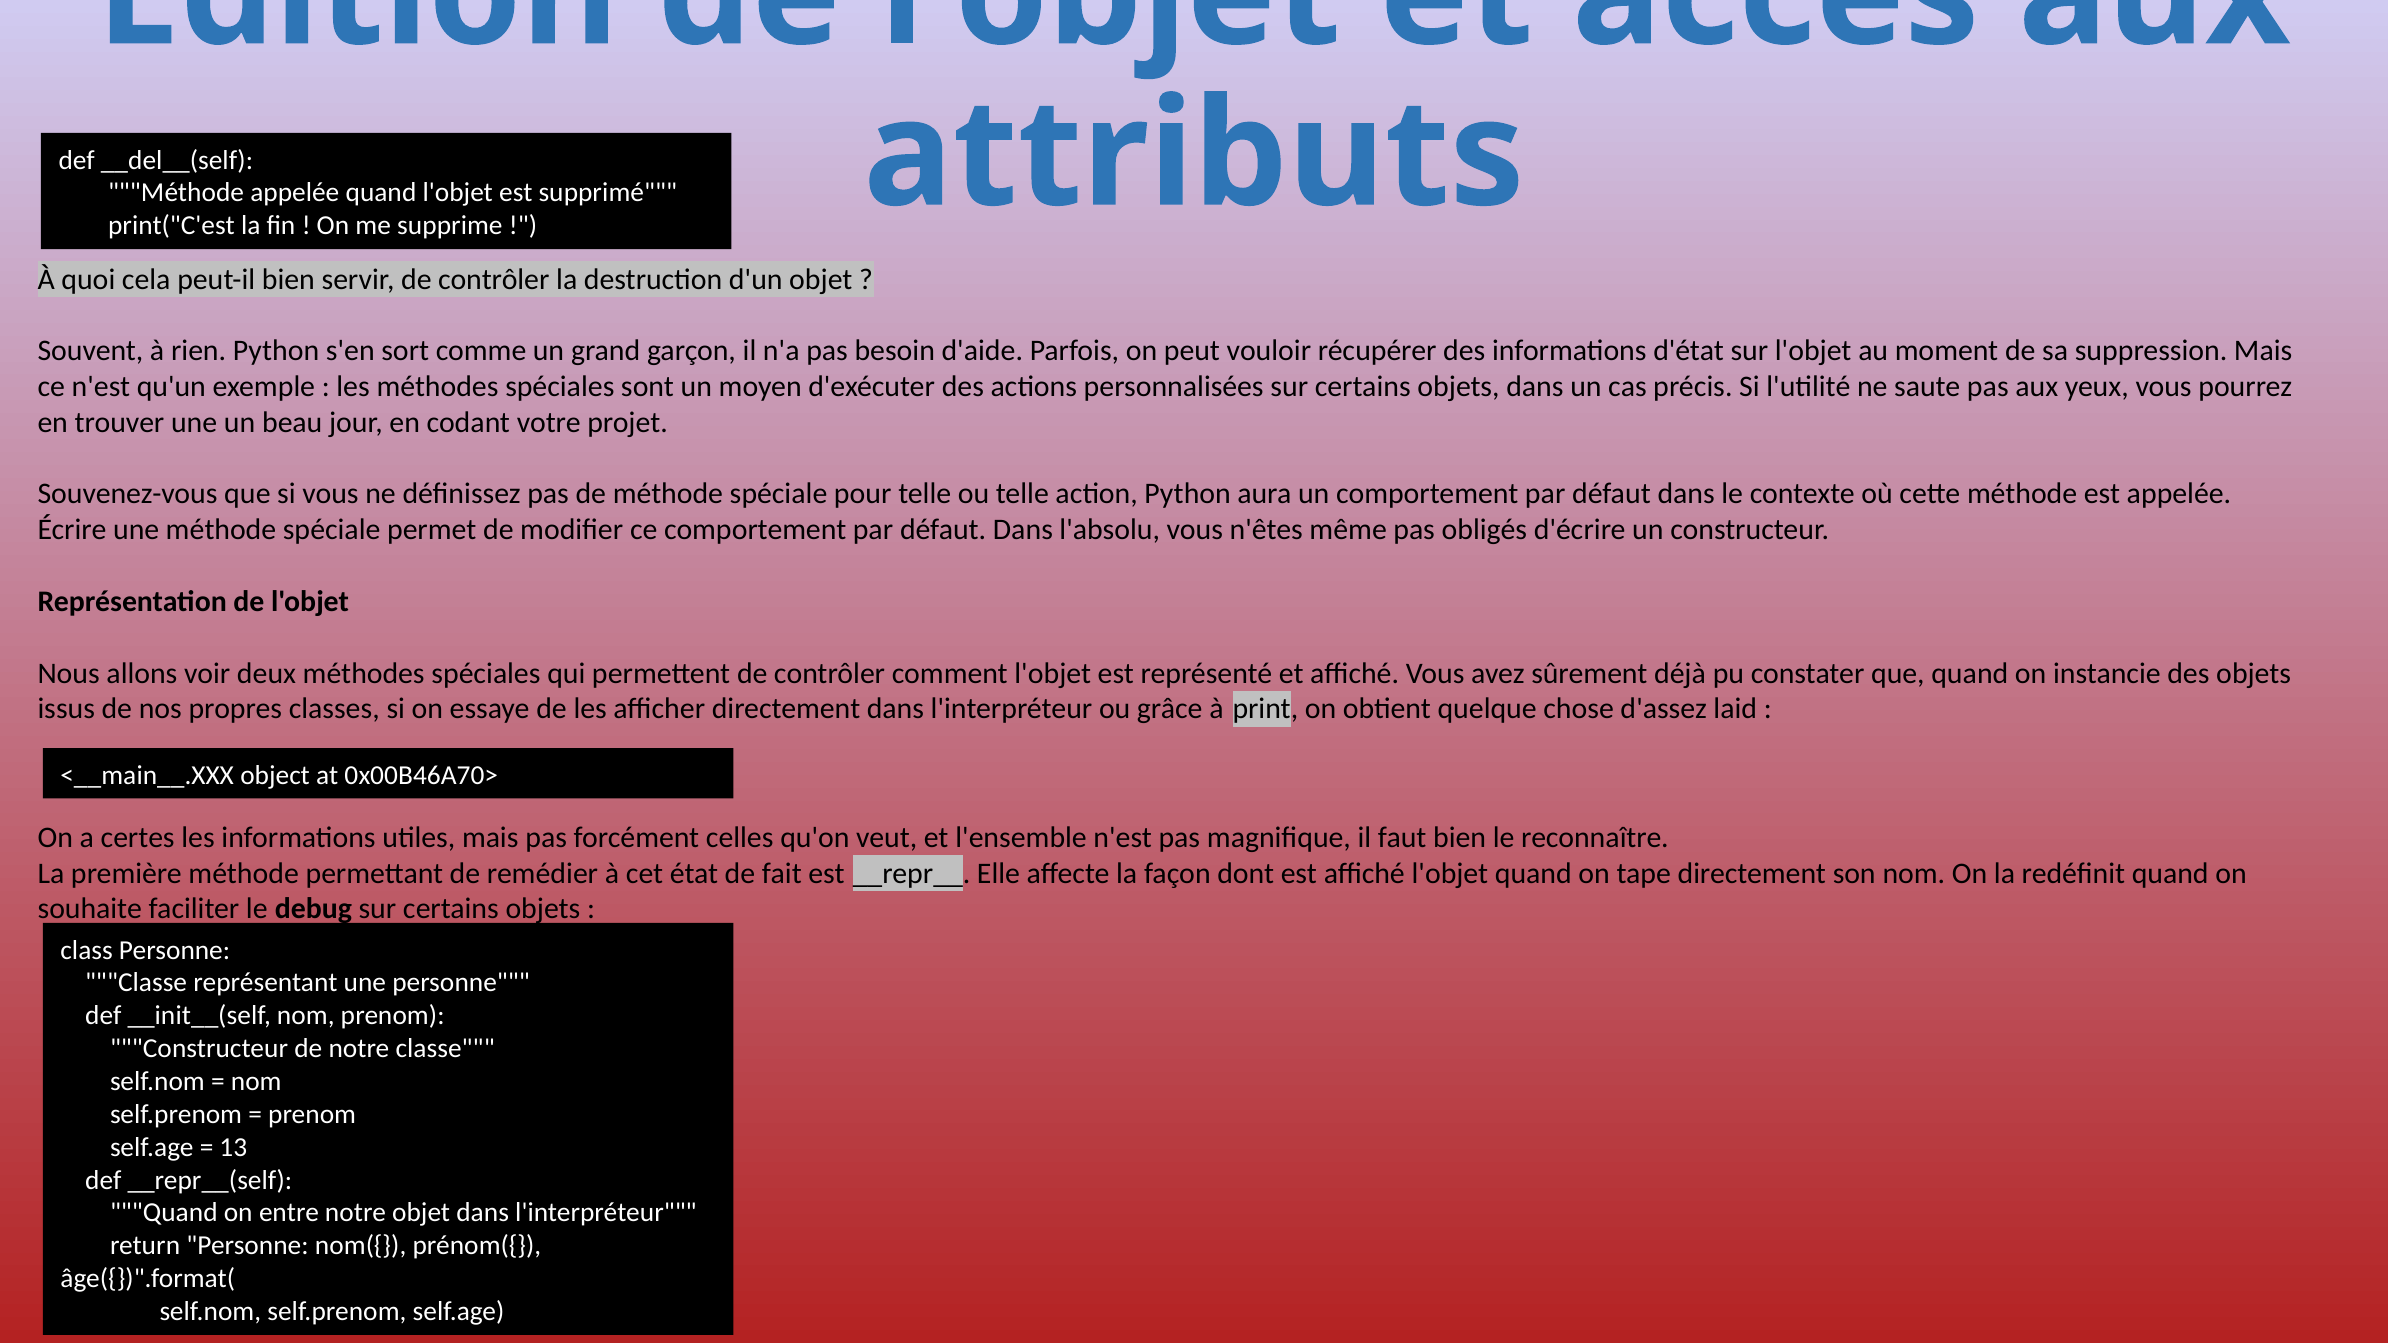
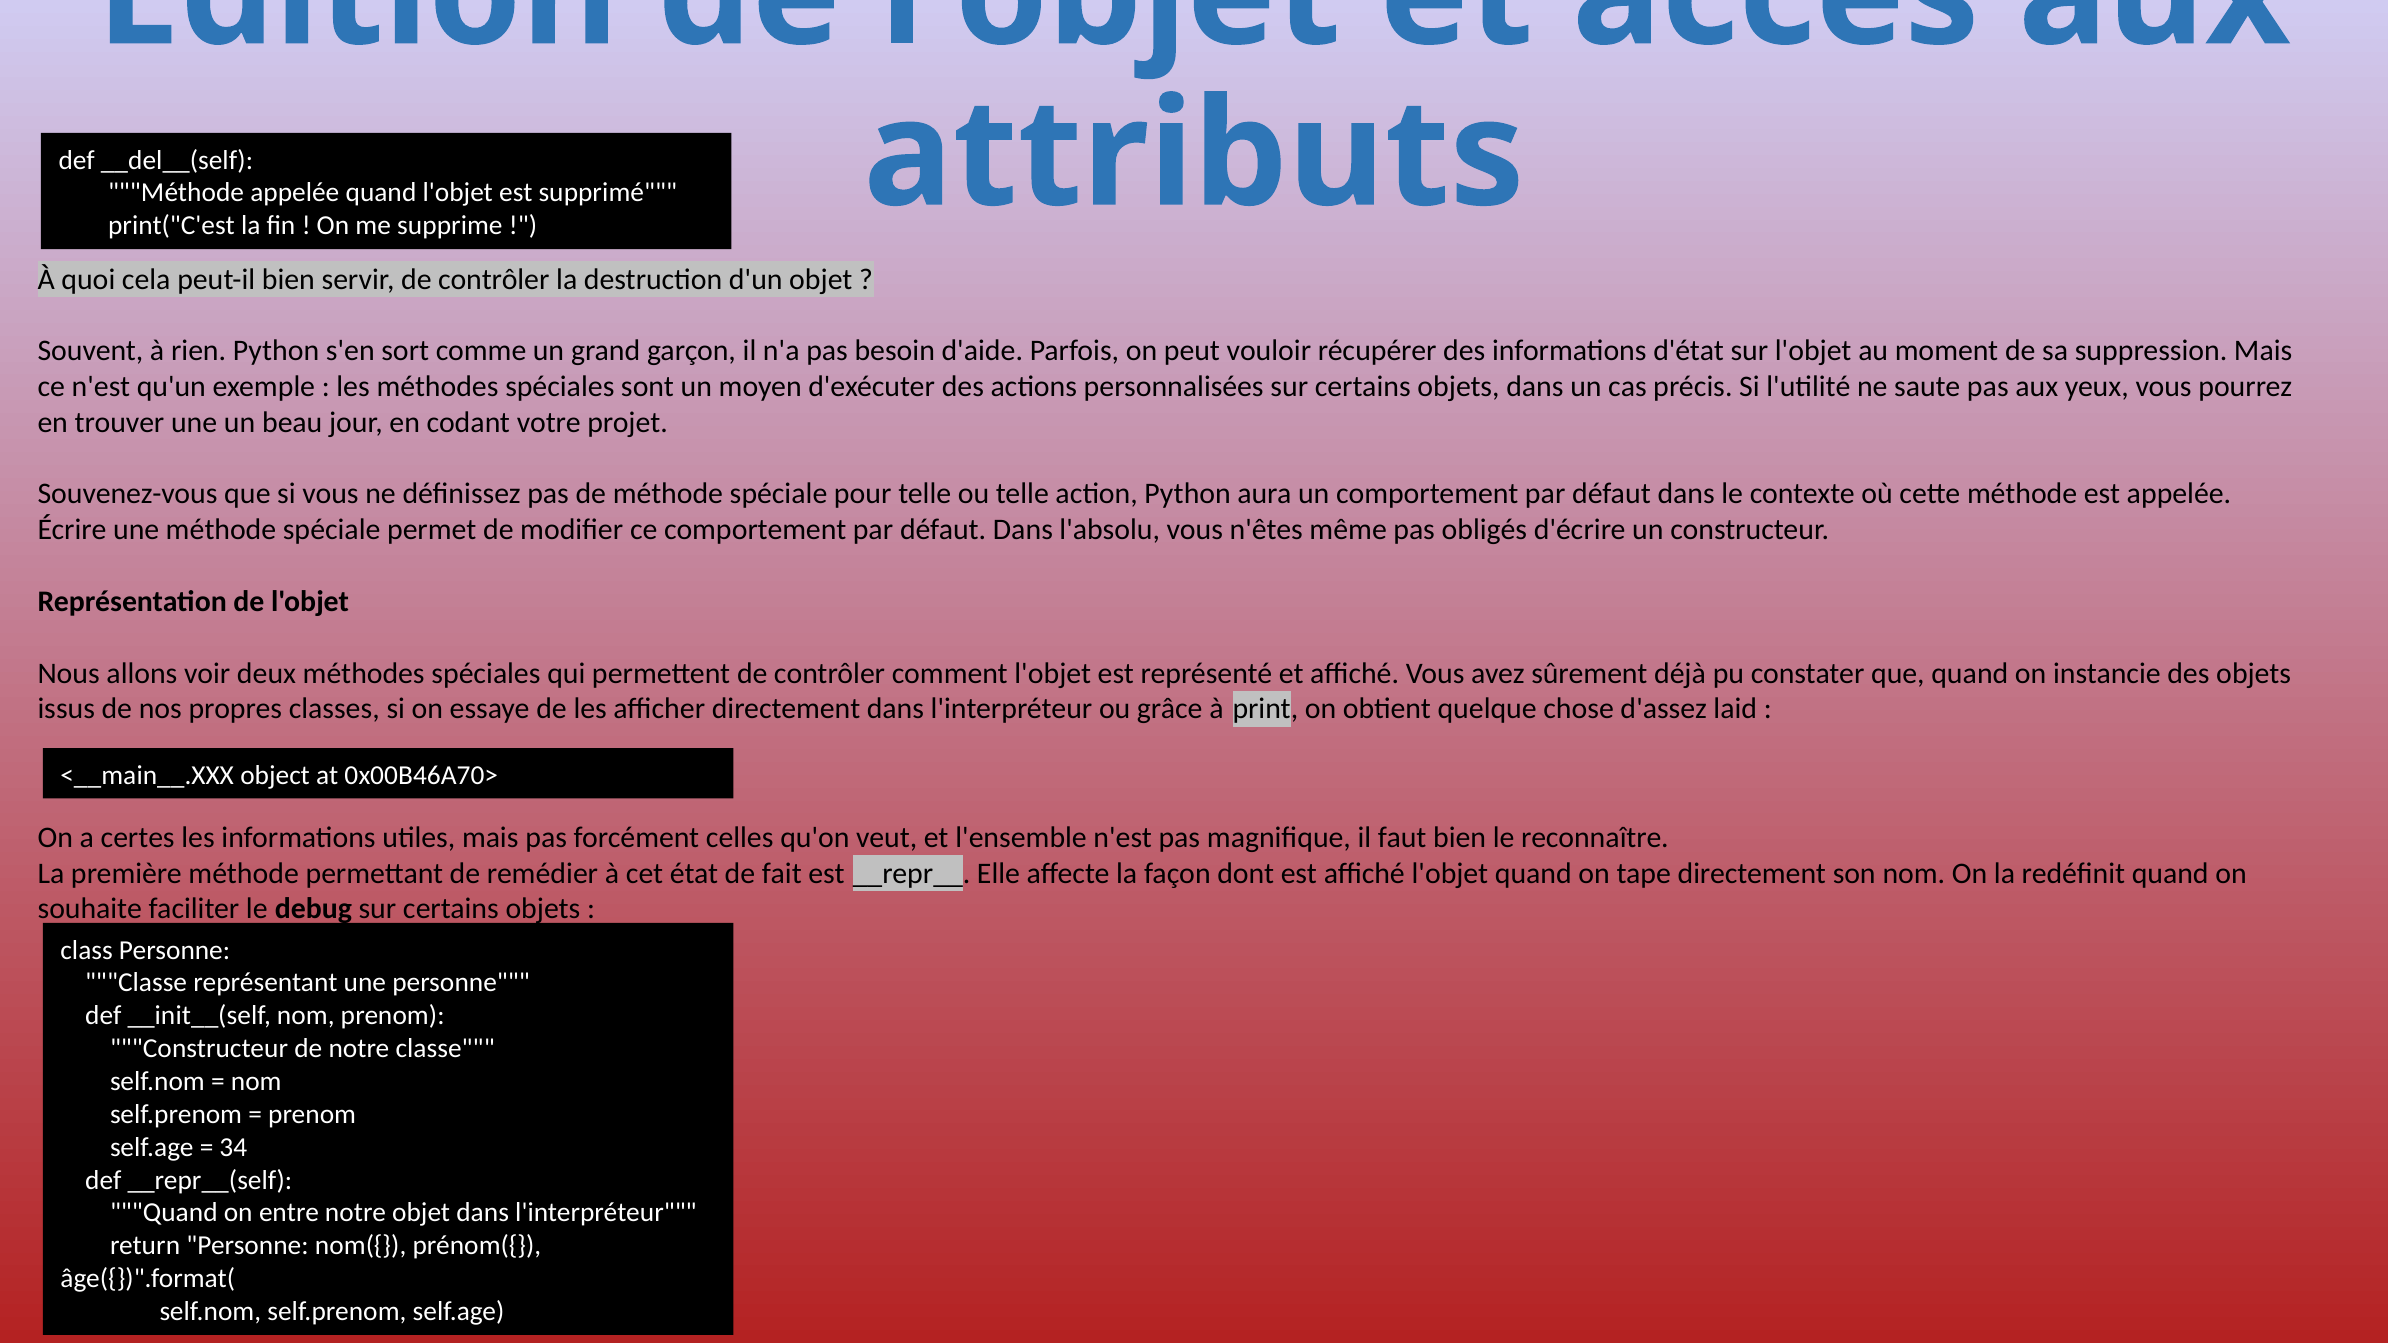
13: 13 -> 34 (233, 1147)
